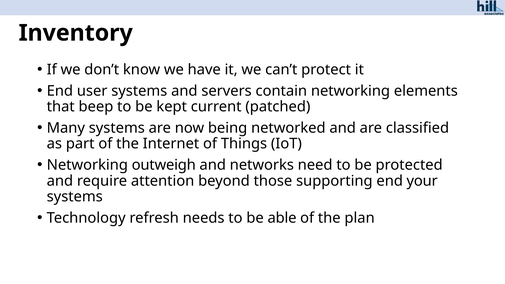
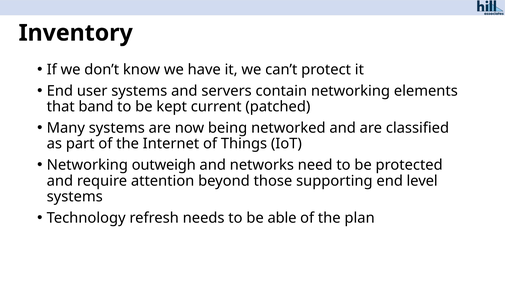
beep: beep -> band (96, 107)
your: your -> level (422, 181)
